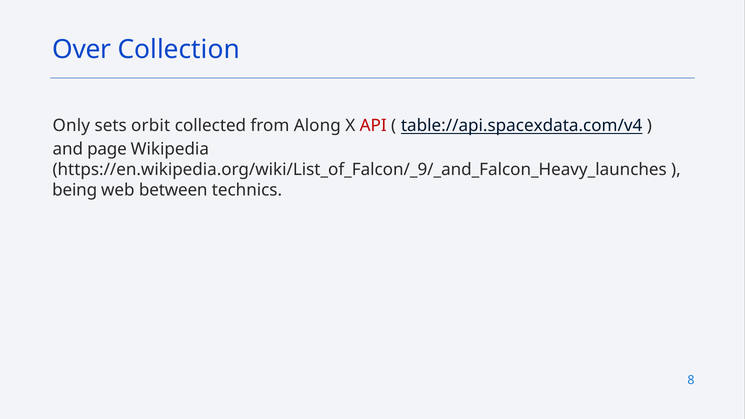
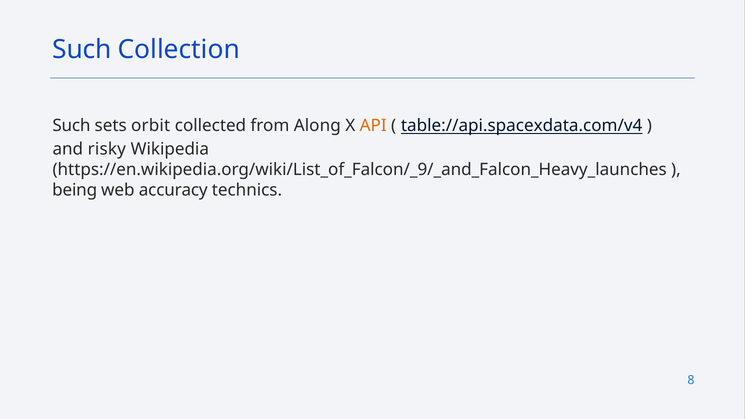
Over: Over -> Such (82, 50)
Only: Only -> Such (71, 126)
API colour: red -> orange (373, 126)
page: page -> risky (107, 149)
between: between -> accuracy (173, 190)
